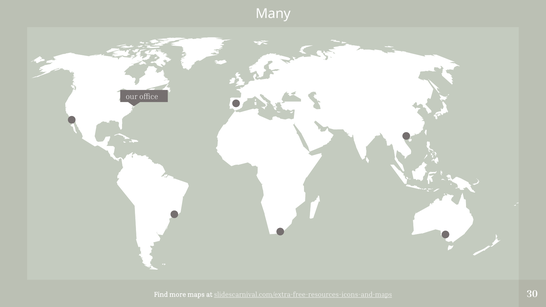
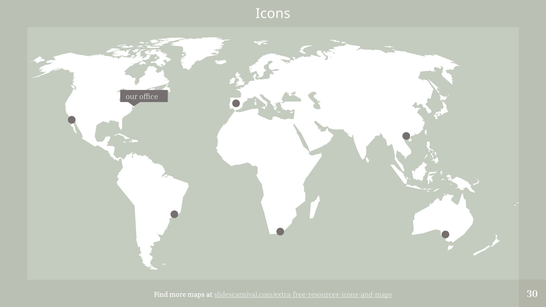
Many: Many -> Icons (273, 14)
